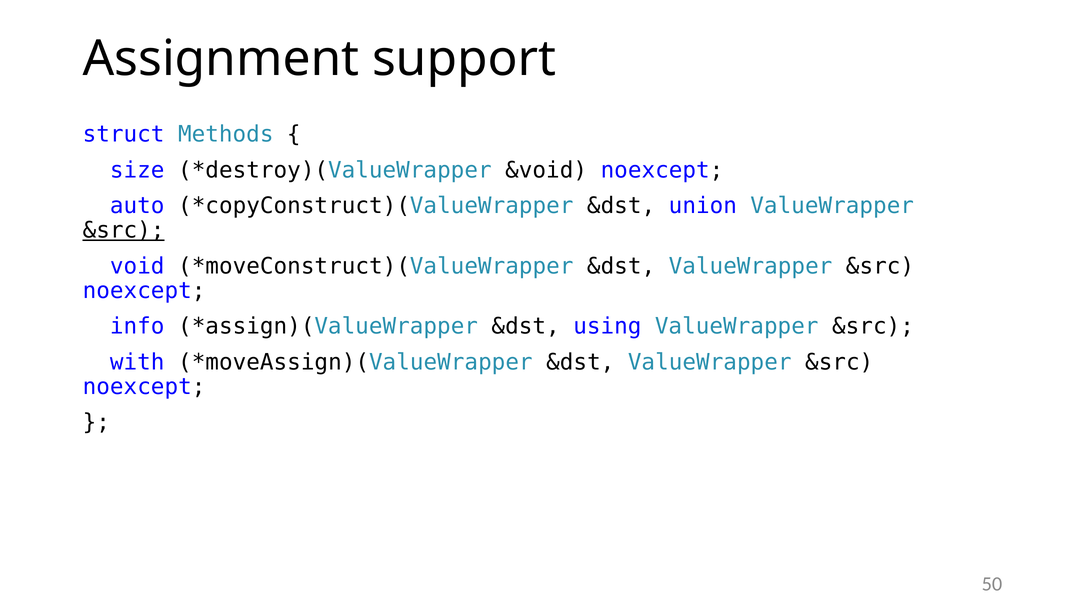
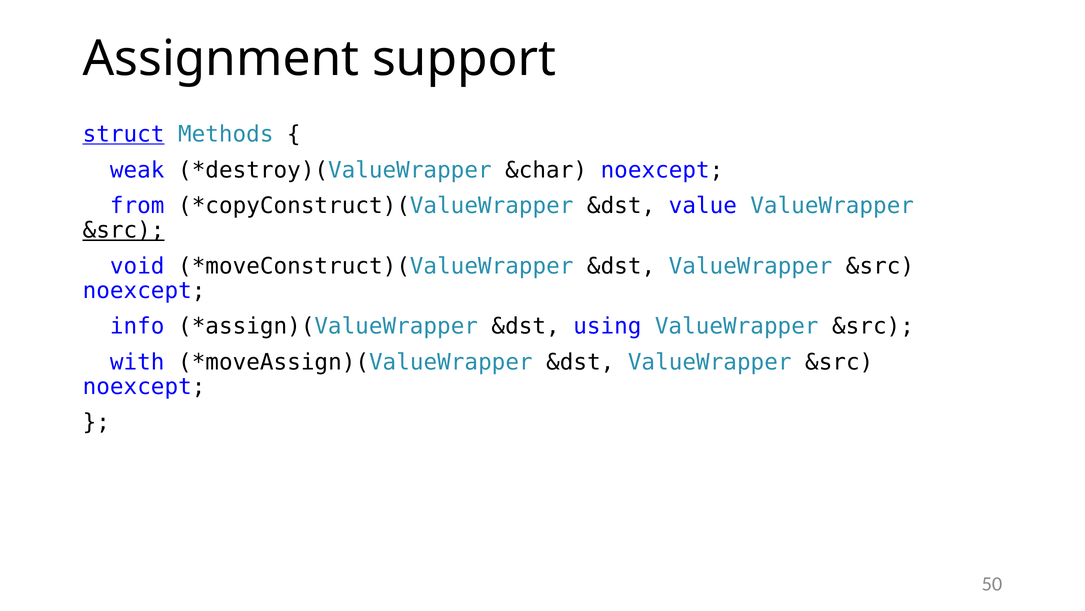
struct underline: none -> present (124, 134)
size: size -> weak (137, 170)
&void: &void -> &char (546, 170)
auto: auto -> from (137, 206)
union: union -> value (703, 206)
